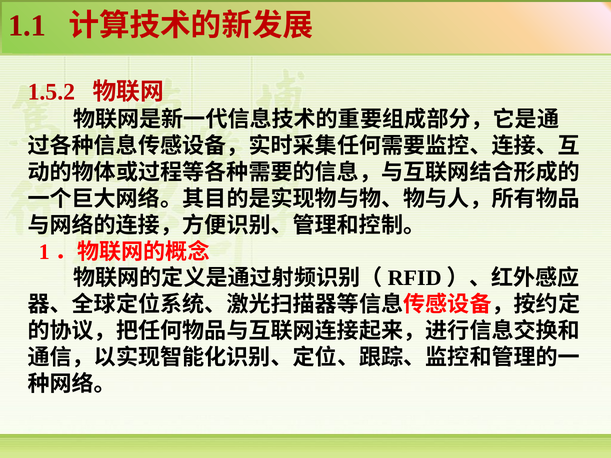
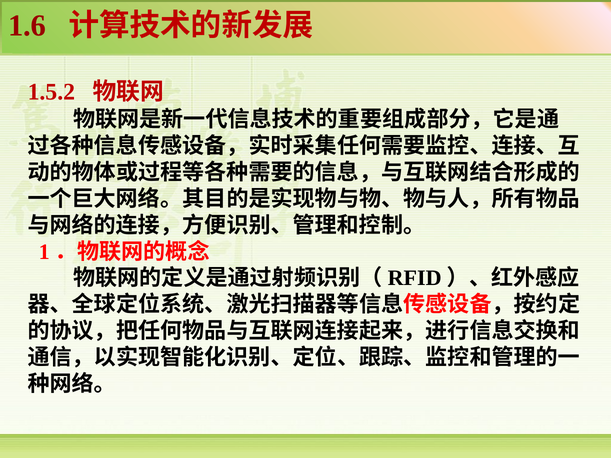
1.1: 1.1 -> 1.6 (27, 25)
